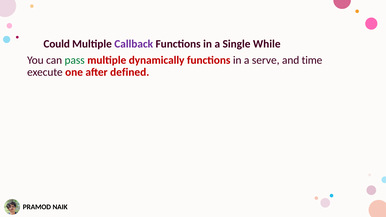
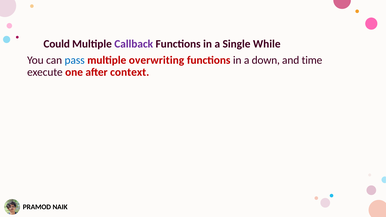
pass colour: green -> blue (75, 60)
dynamically: dynamically -> overwriting (157, 60)
serve: serve -> down (266, 60)
defined: defined -> context (130, 72)
